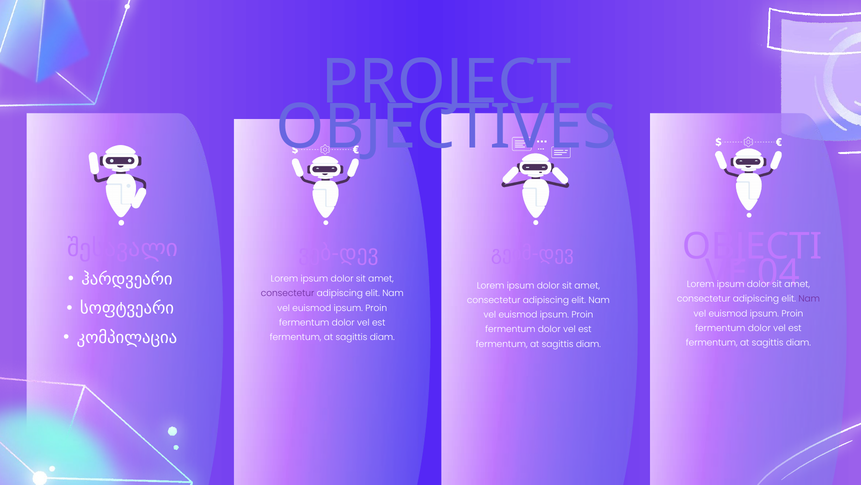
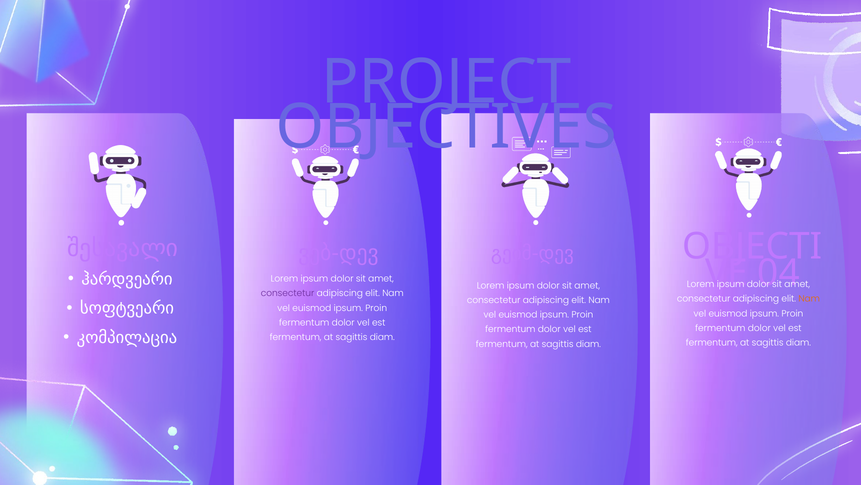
Nam colour: purple -> orange (809, 299)
